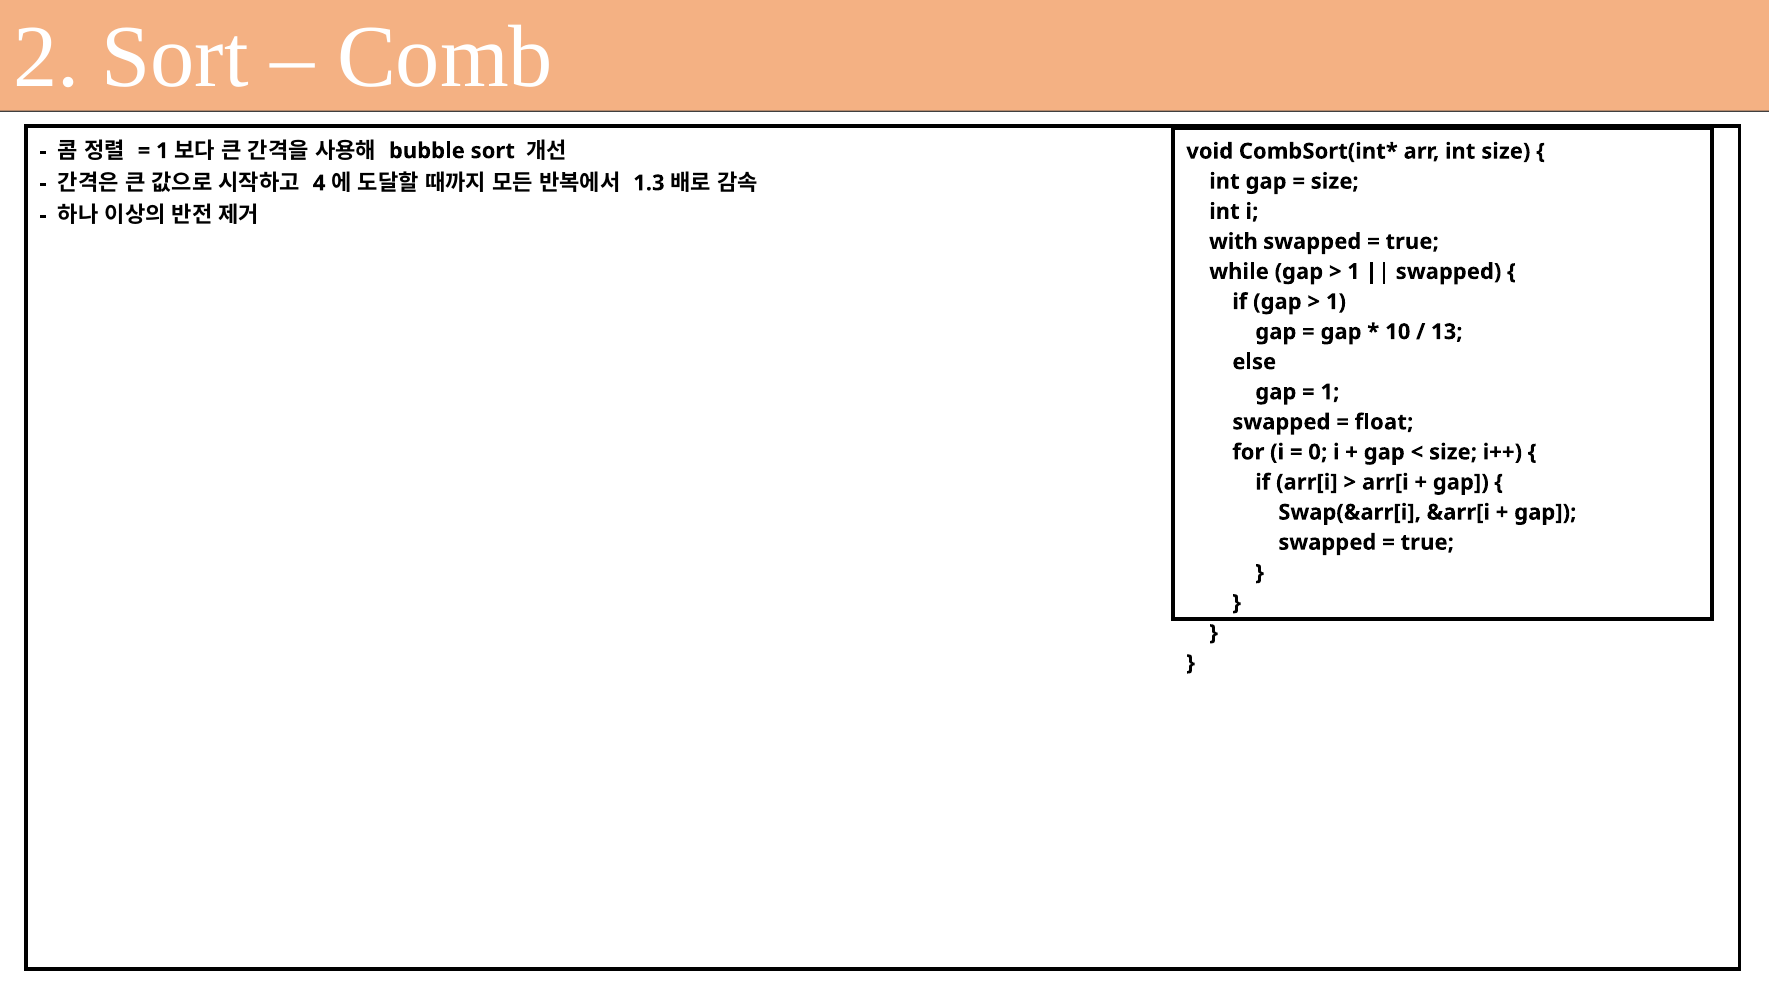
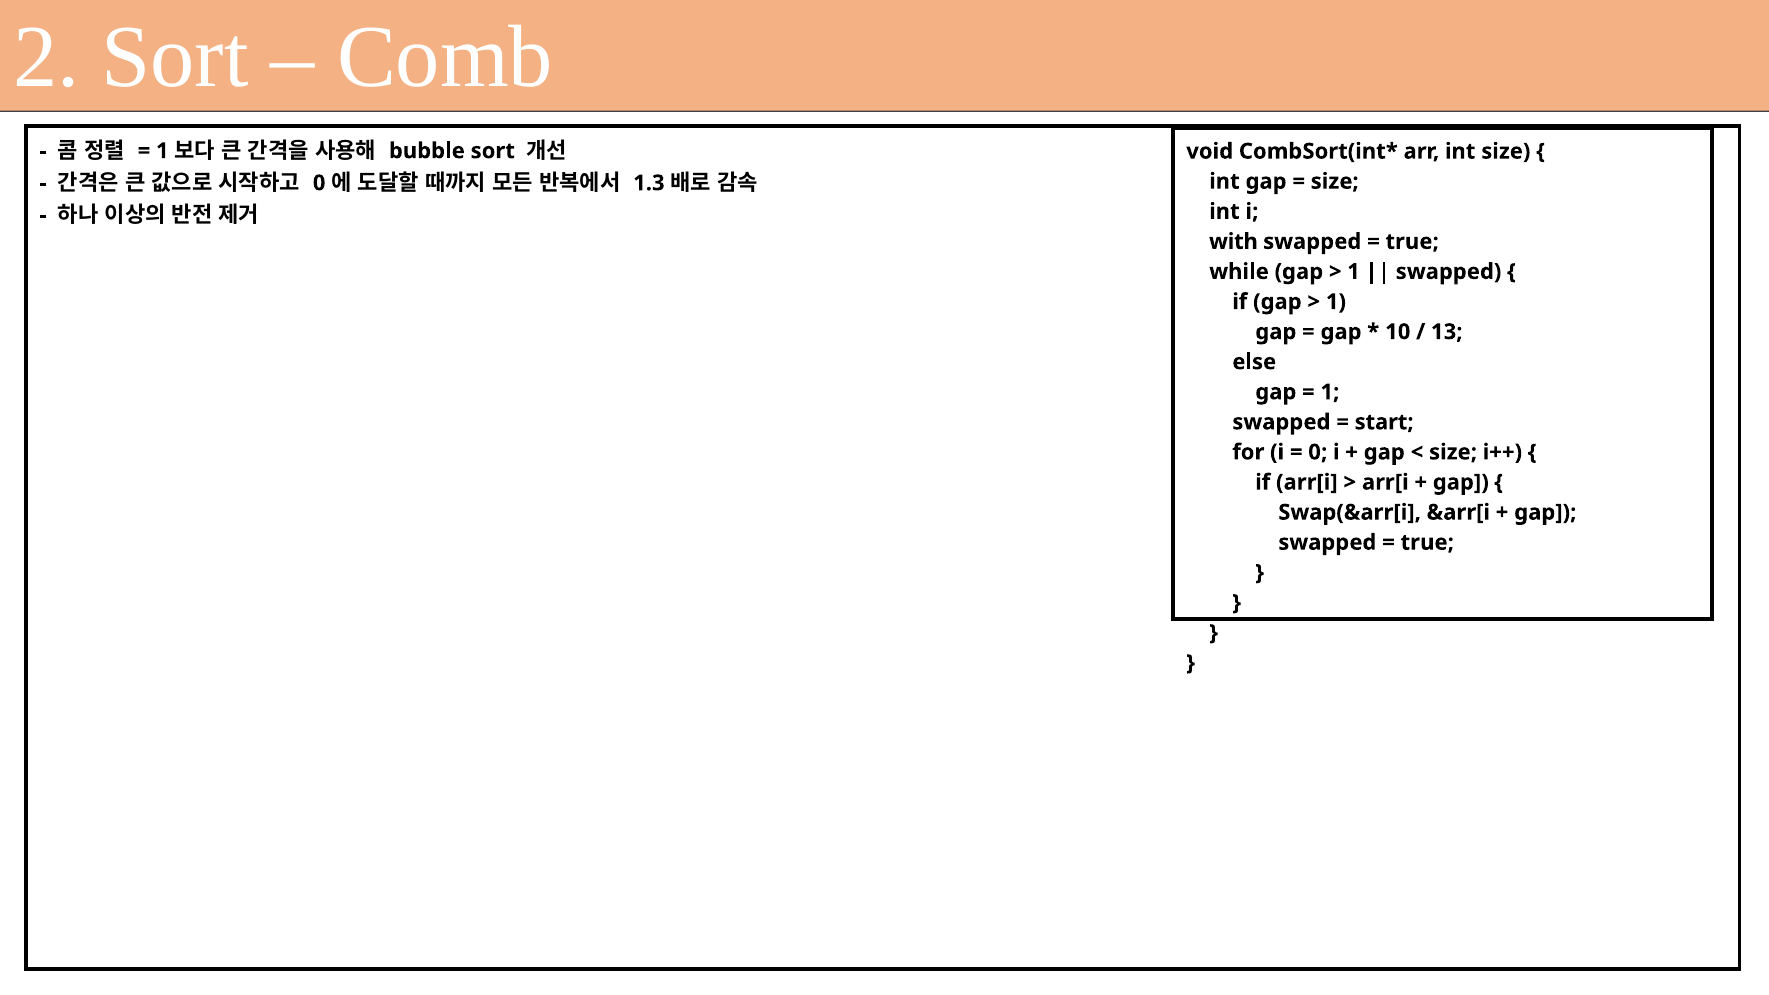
4: 4 -> 0 (319, 183)
float: float -> start (1384, 422)
